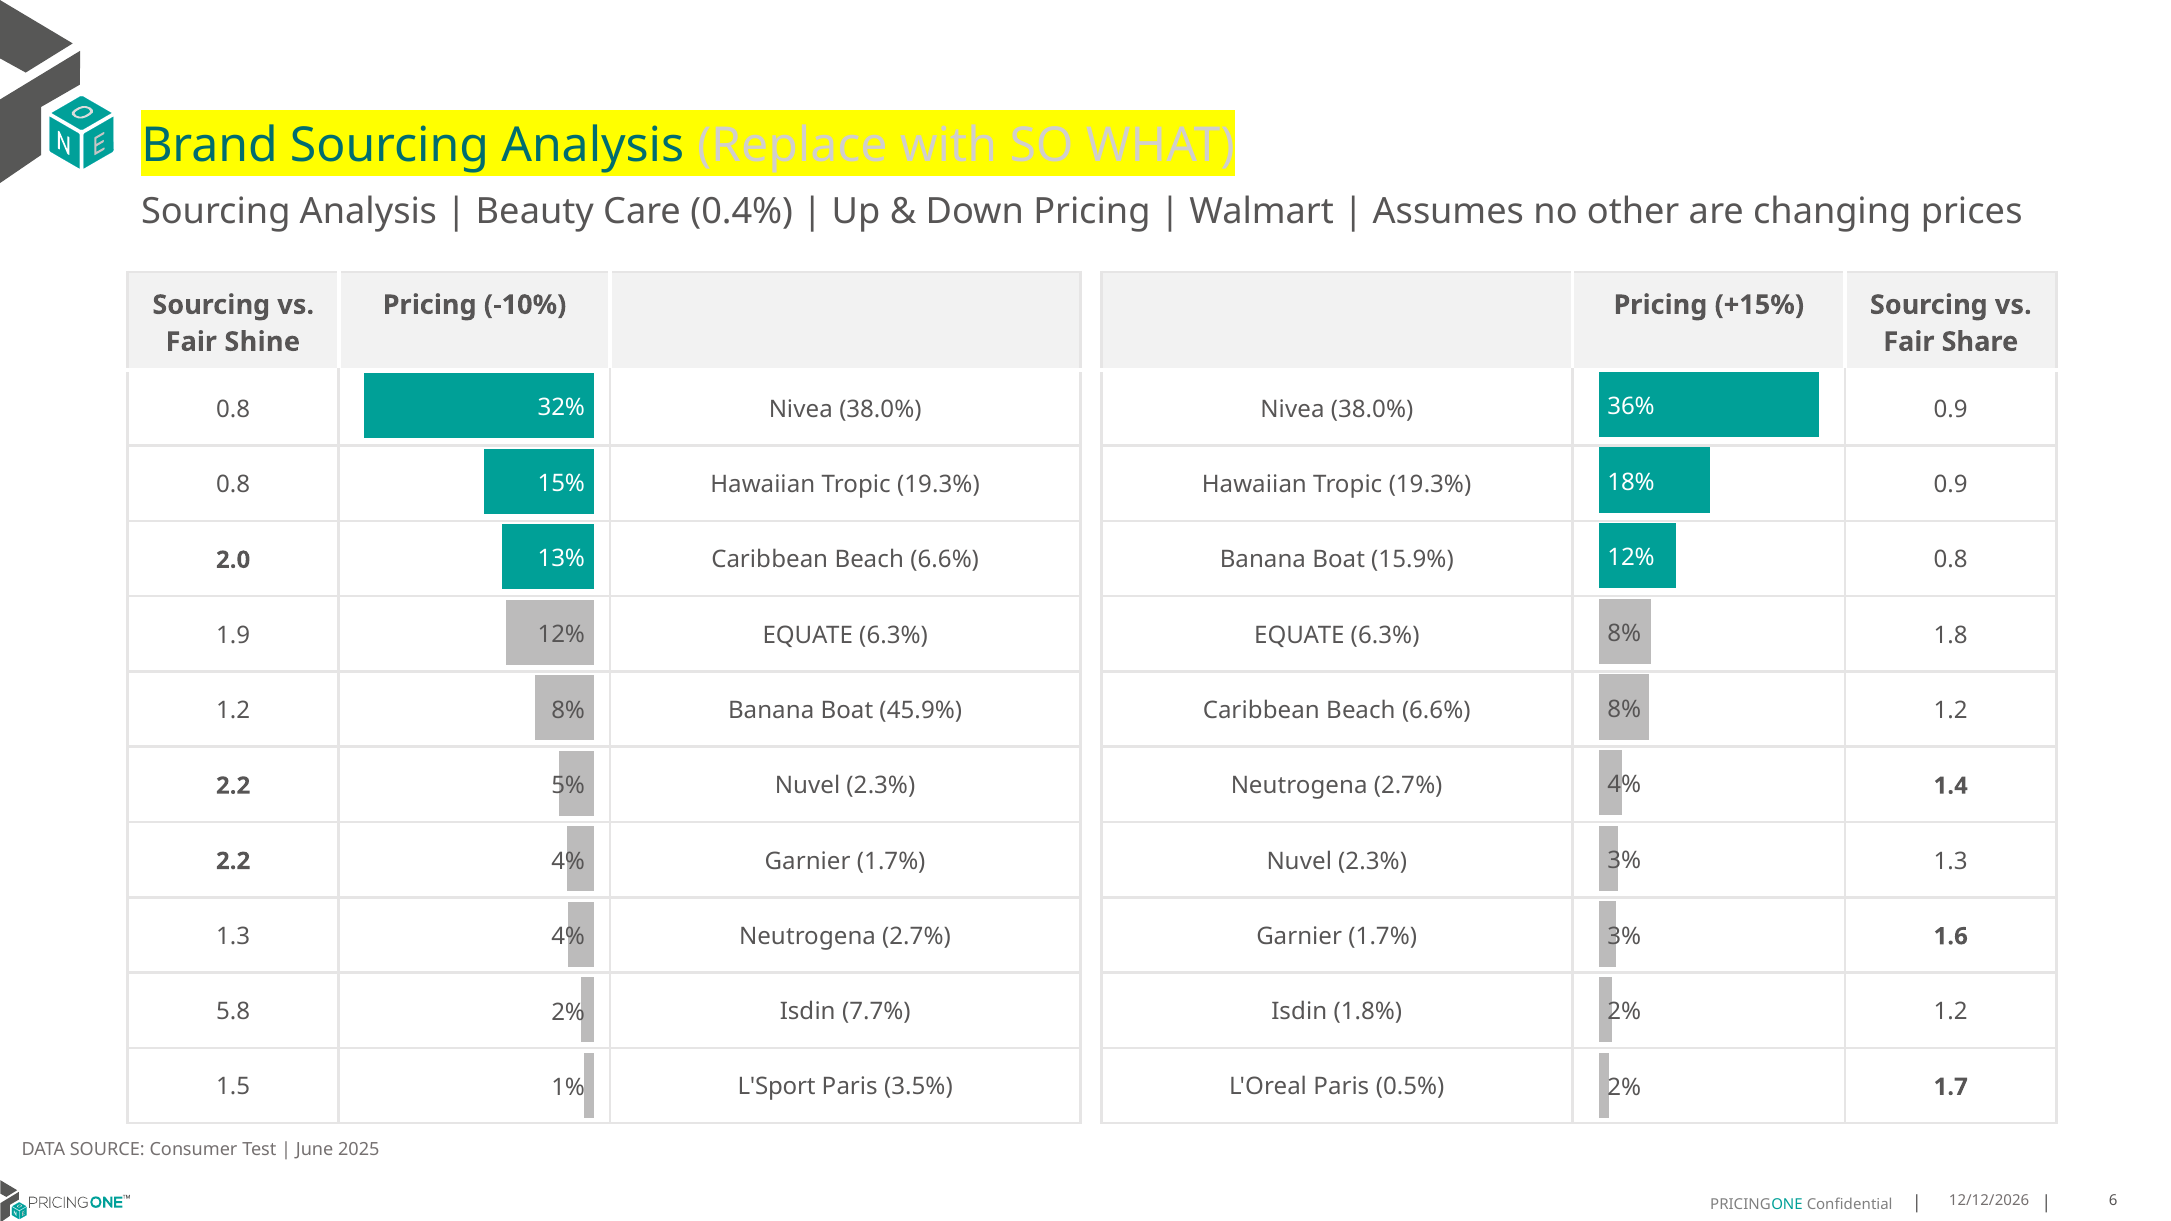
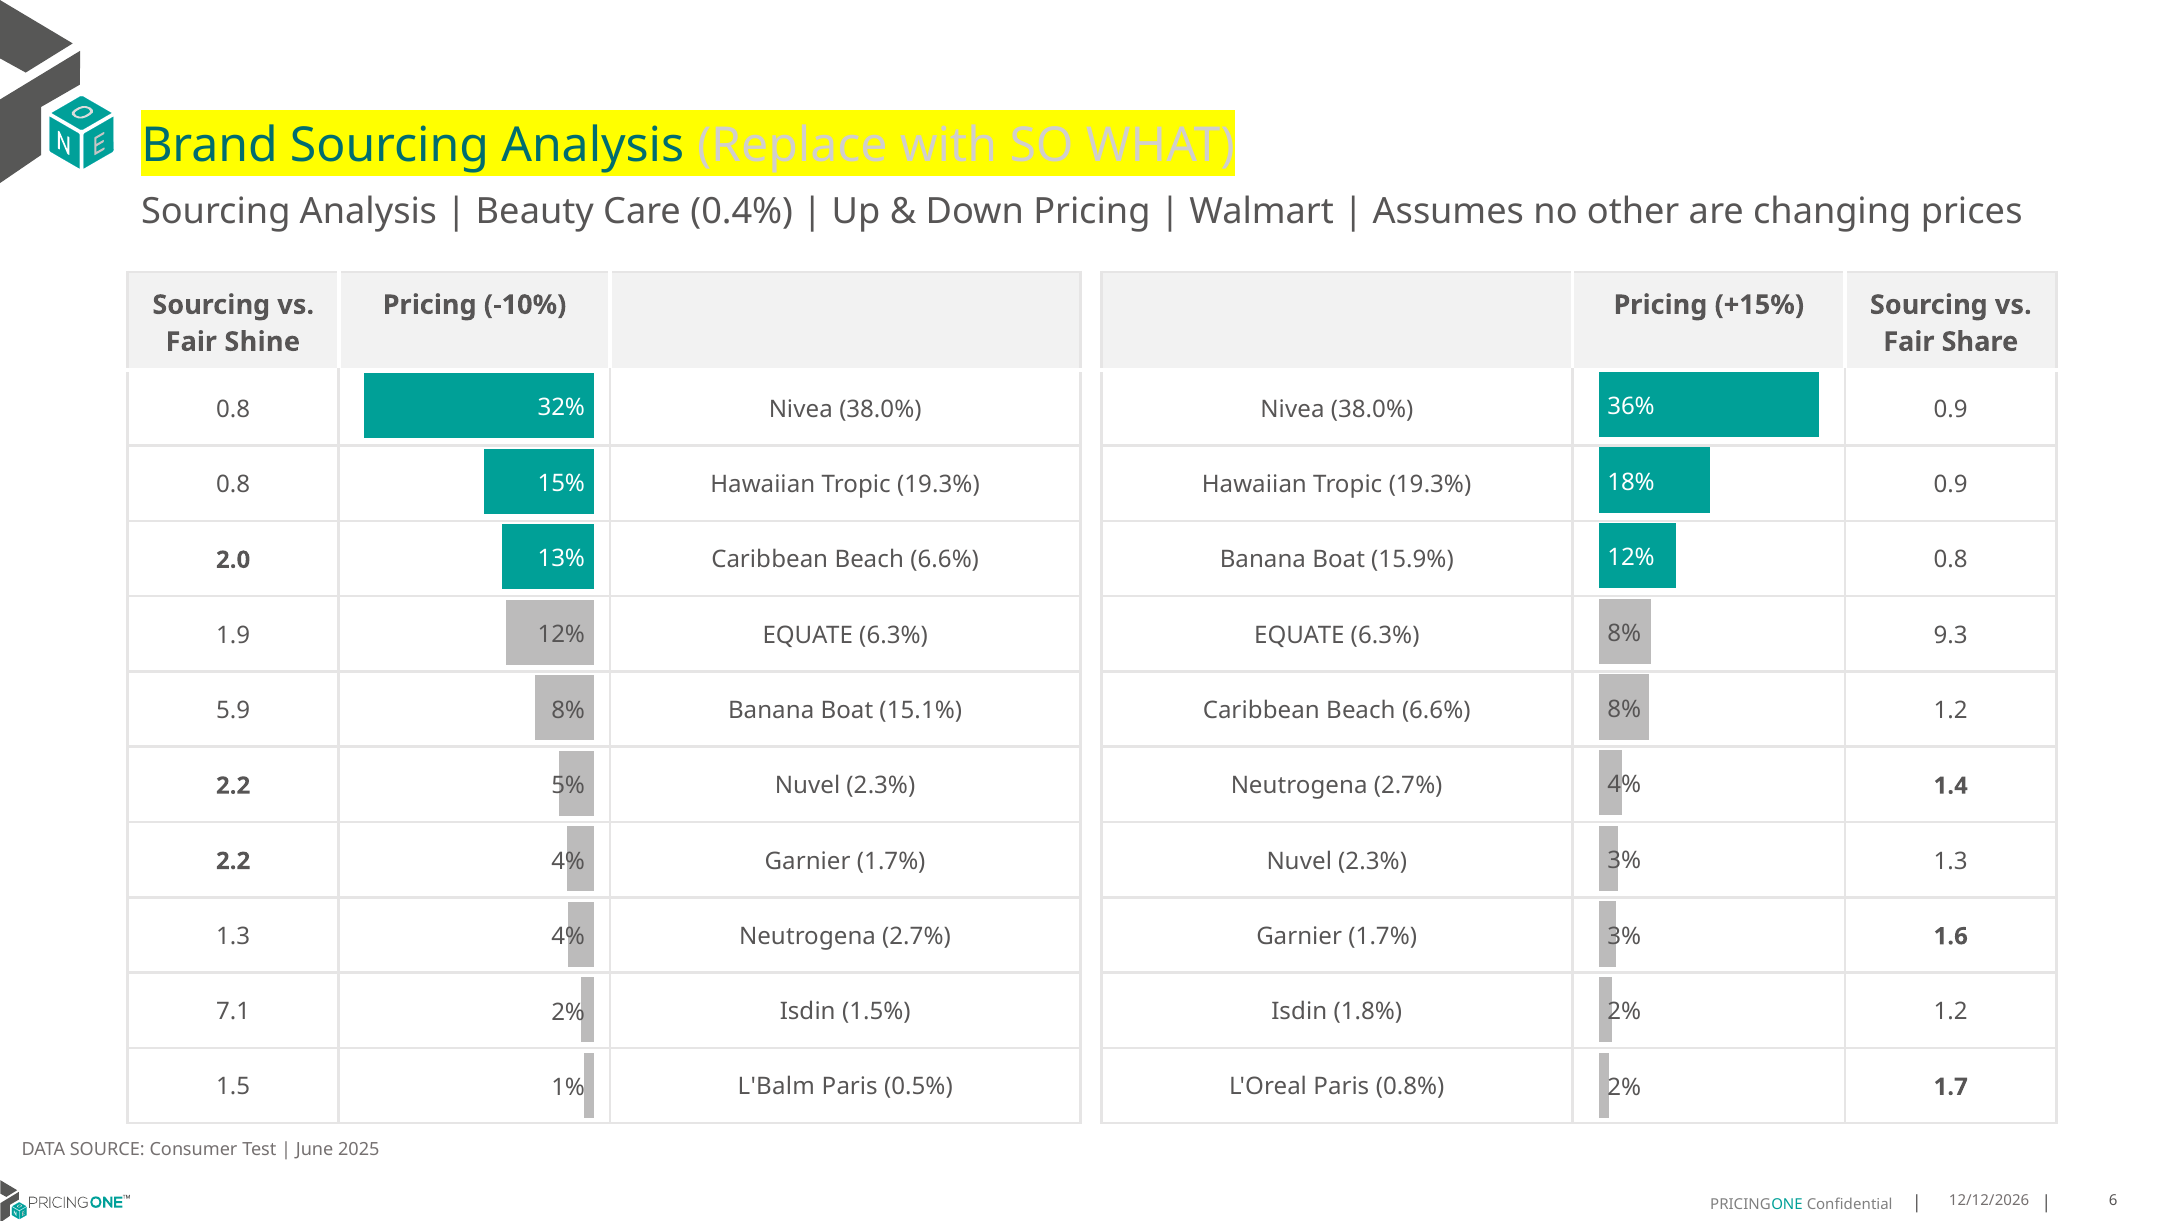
1.8: 1.8 -> 9.3 (1951, 635)
1.2: 1.2 -> 5.9 (233, 711)
45.9%: 45.9% -> 15.1% (921, 711)
5.8: 5.8 -> 7.1 (233, 1012)
7.7%: 7.7% -> 1.5% (876, 1012)
L'Sport: L'Sport -> L'Balm (776, 1087)
3.5%: 3.5% -> 0.5% (918, 1087)
0.5%: 0.5% -> 0.8% (1410, 1087)
